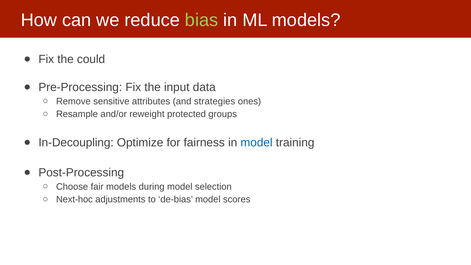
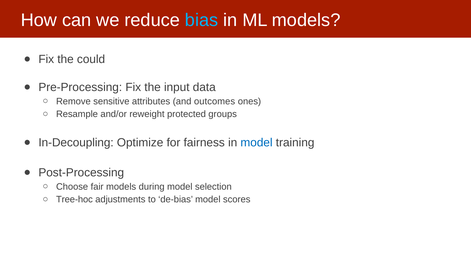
bias colour: light green -> light blue (202, 20)
strategies: strategies -> outcomes (215, 101)
Next-hoc: Next-hoc -> Tree-hoc (74, 199)
